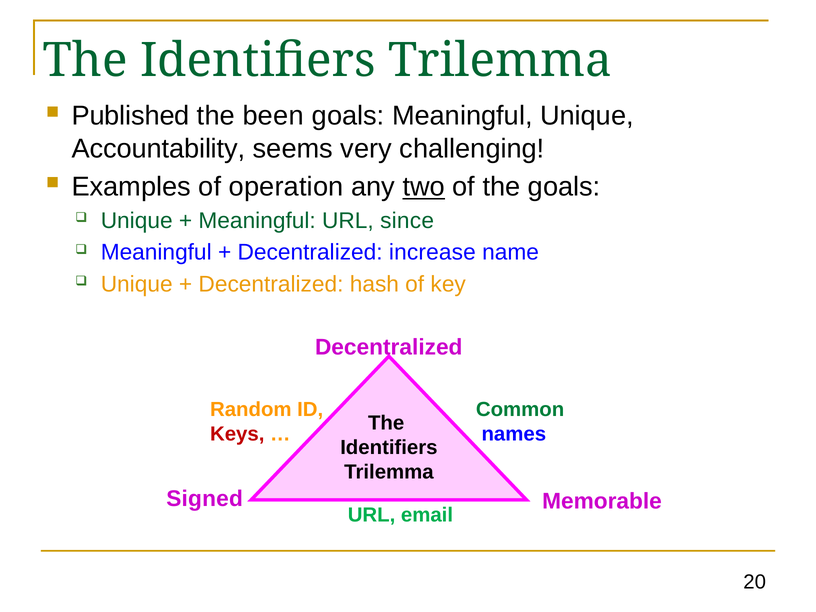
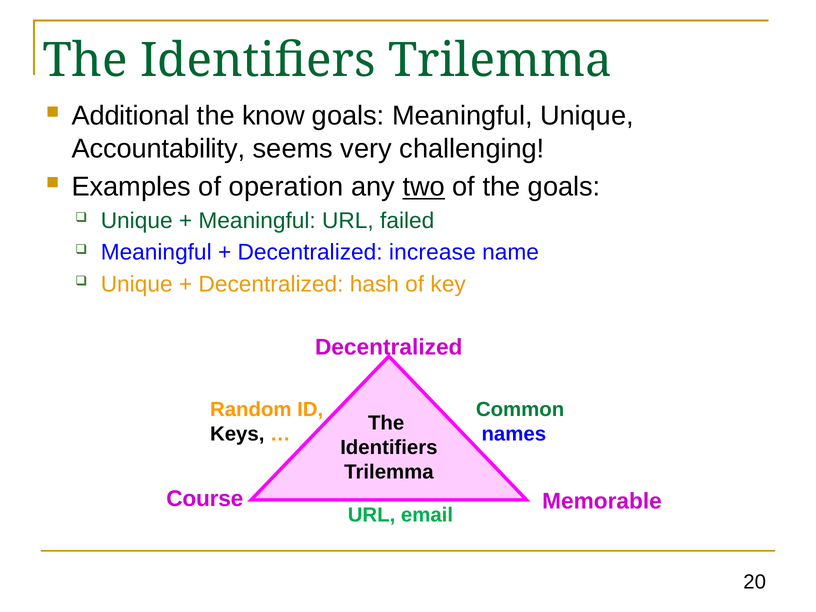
Published: Published -> Additional (131, 116)
been: been -> know (273, 116)
since: since -> failed (407, 221)
Keys colour: red -> black (237, 434)
Signed: Signed -> Course (205, 499)
